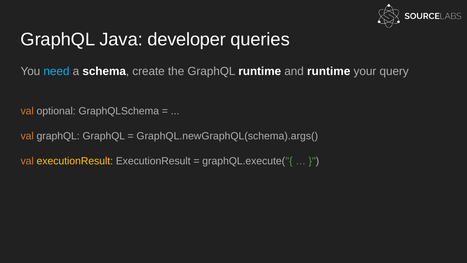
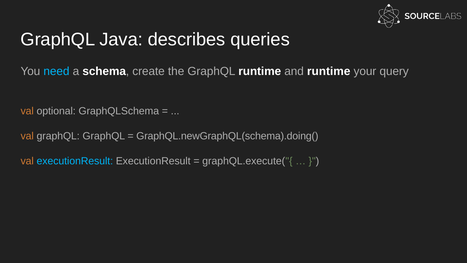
developer: developer -> describes (187, 40)
GraphQL.newGraphQL(schema).args(: GraphQL.newGraphQL(schema).args( -> GraphQL.newGraphQL(schema).doing( (227, 136)
executionResult colour: yellow -> light blue (75, 161)
